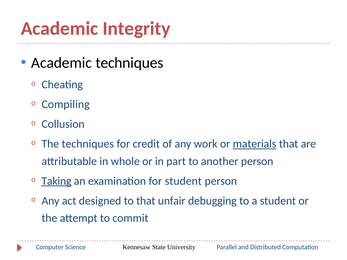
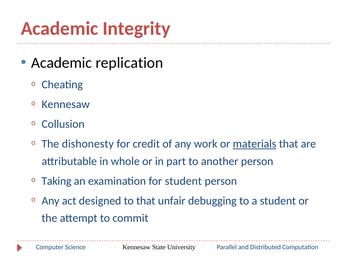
Academic techniques: techniques -> replication (129, 63)
Compiling: Compiling -> Kennesaw (66, 105)
The techniques: techniques -> dishonesty (88, 144)
Taking underline: present -> none (56, 181)
